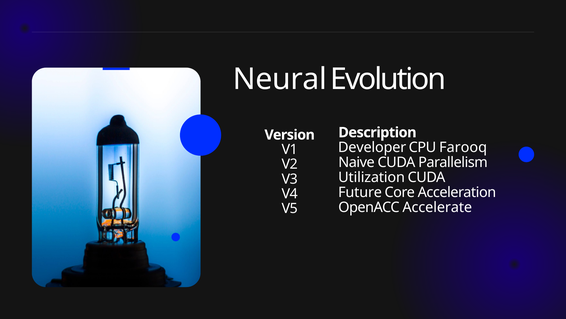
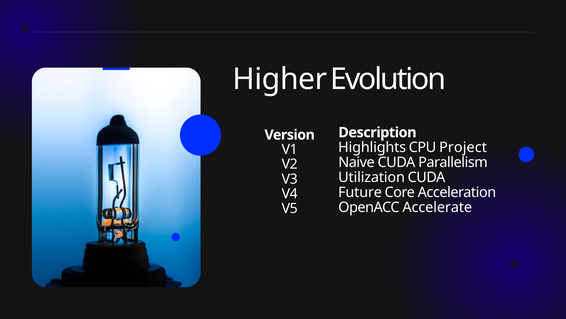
Neural: Neural -> Higher (280, 79)
Developer: Developer -> Highlights (372, 147)
Farooq: Farooq -> Project (463, 147)
